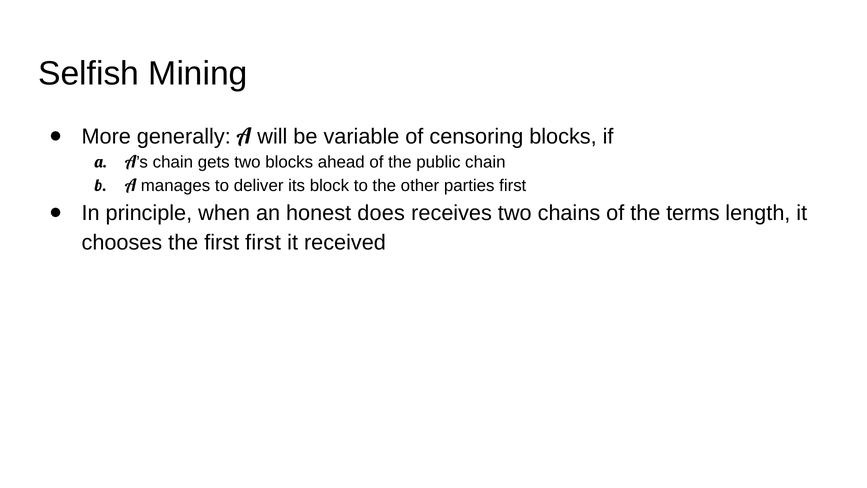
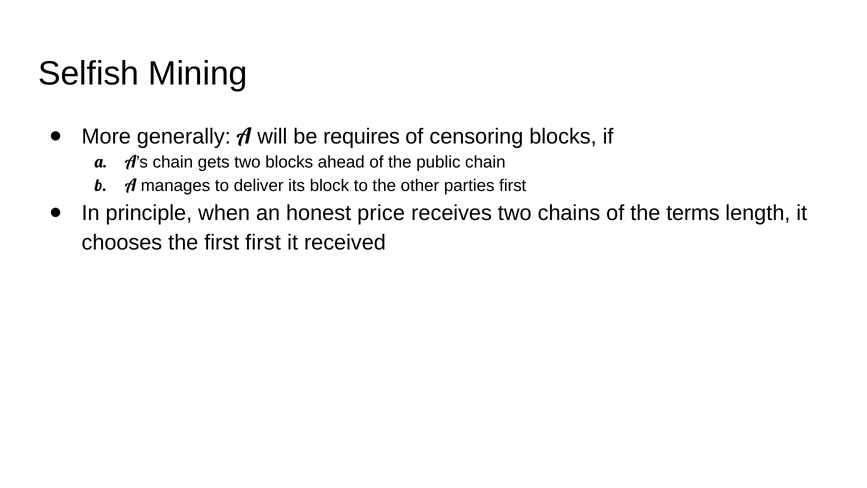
variable: variable -> requires (362, 136)
does: does -> price (381, 213)
